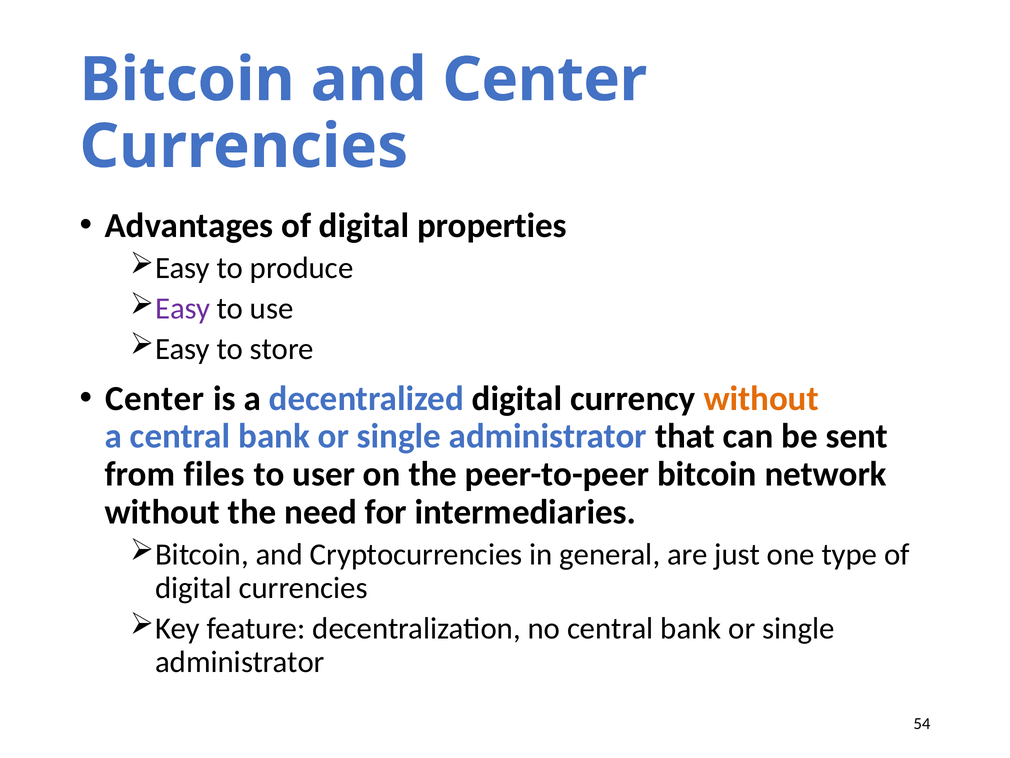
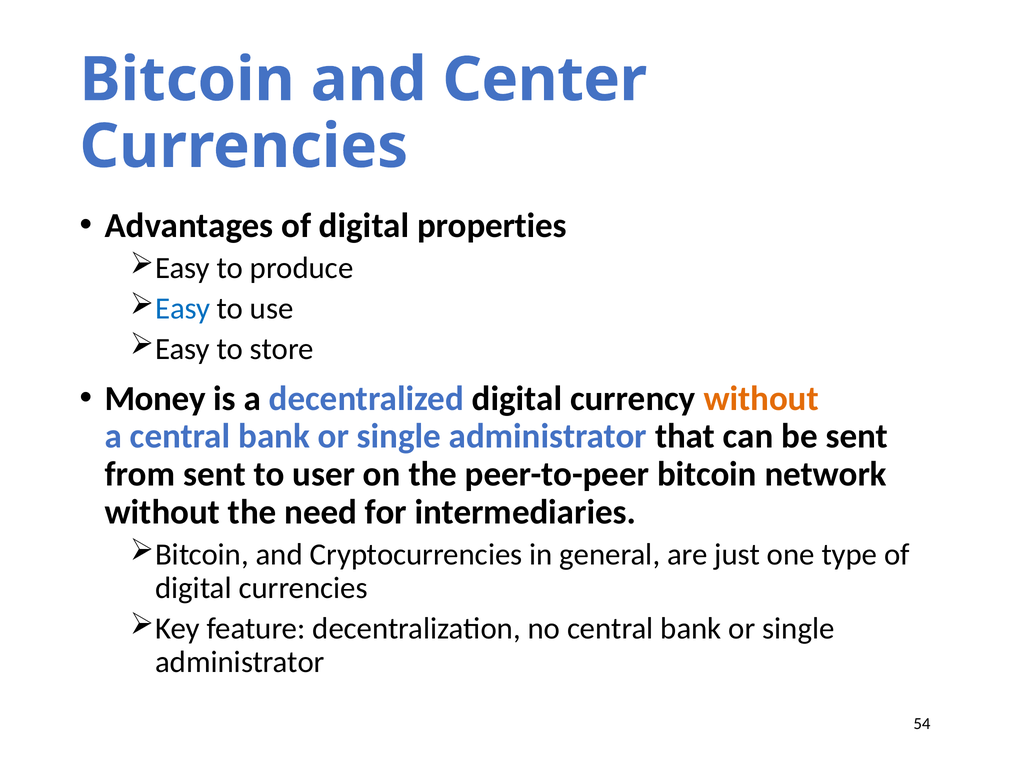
Easy colour: purple -> blue (183, 308)
Center: Center -> Money (155, 398)
from files: files -> sent (214, 474)
